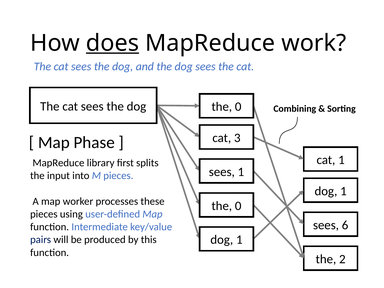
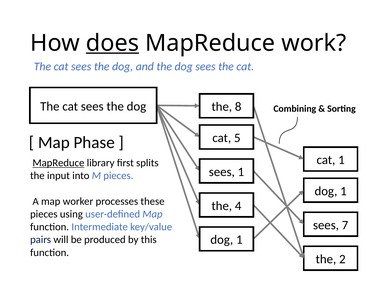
0: 0 -> 8 (238, 107)
3: 3 -> 5 (237, 138)
MapReduce underline: none -> present (58, 163)
0: 0 -> 4 (238, 206)
6: 6 -> 7 (345, 225)
